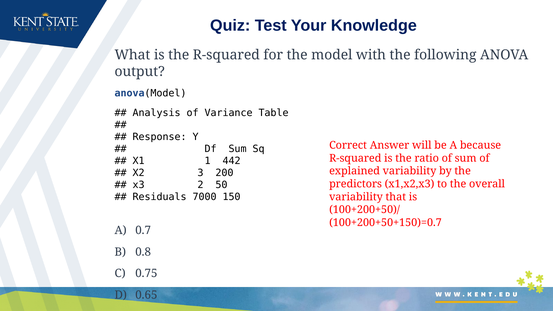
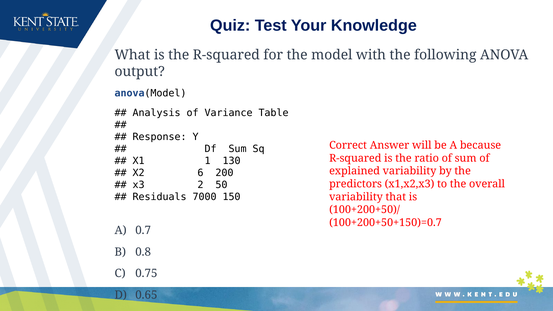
442: 442 -> 130 (232, 161)
3: 3 -> 6 (200, 173)
